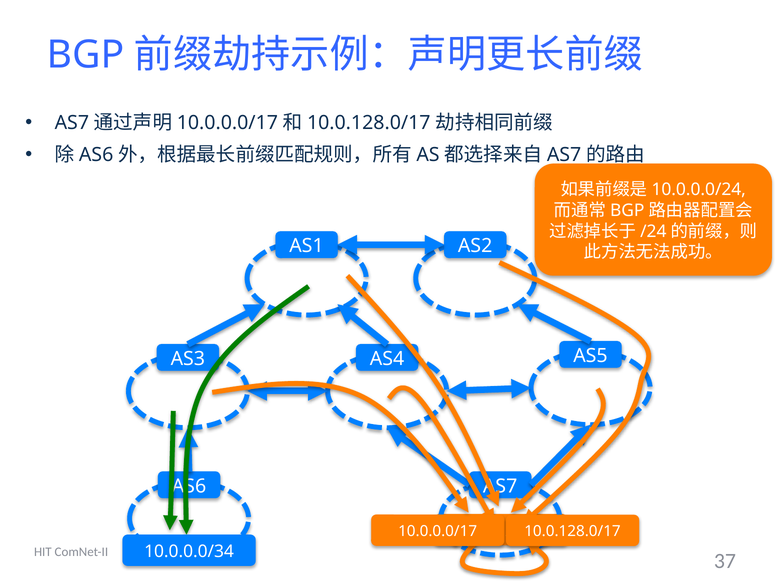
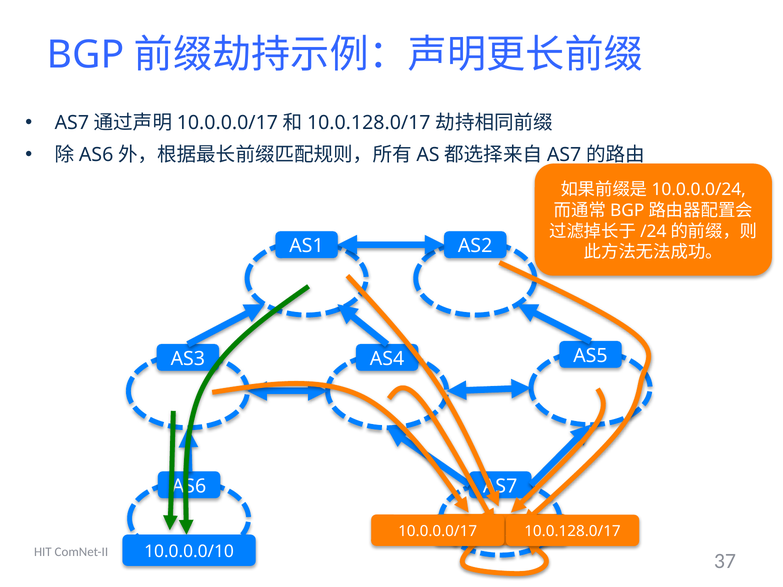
10.0.0.0/34: 10.0.0.0/34 -> 10.0.0.0/10 (189, 552)
